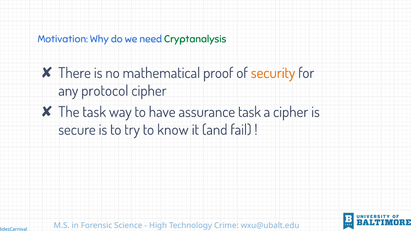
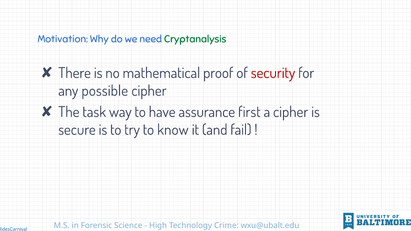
security colour: orange -> red (273, 73)
protocol: protocol -> possible (105, 91)
assurance task: task -> first (249, 112)
